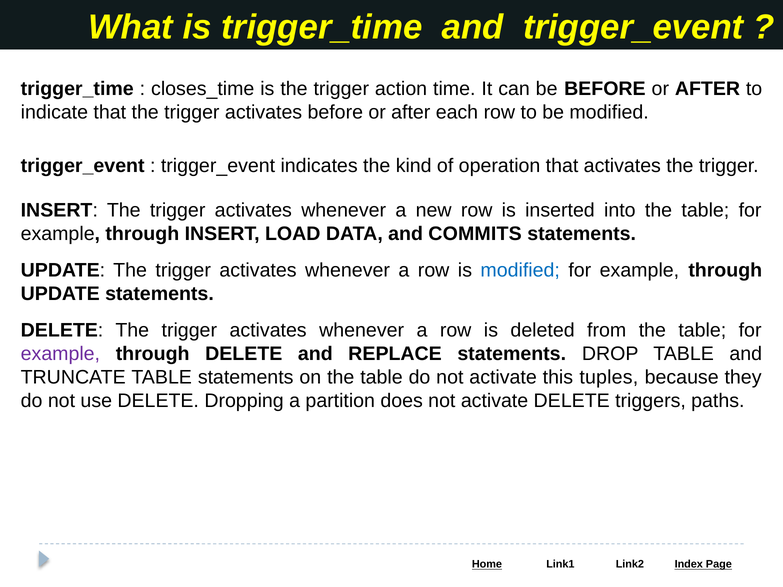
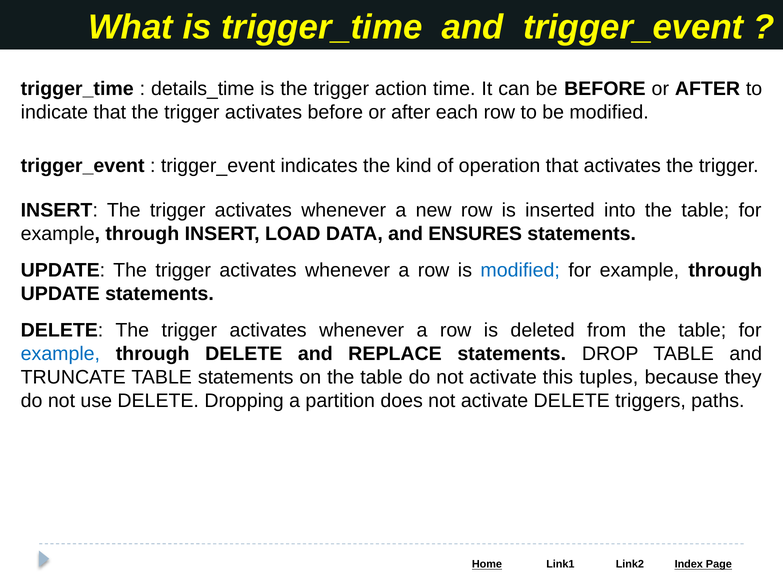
closes_time: closes_time -> details_time (203, 89)
COMMITS: COMMITS -> ENSURES (475, 234)
example colour: purple -> blue (60, 354)
